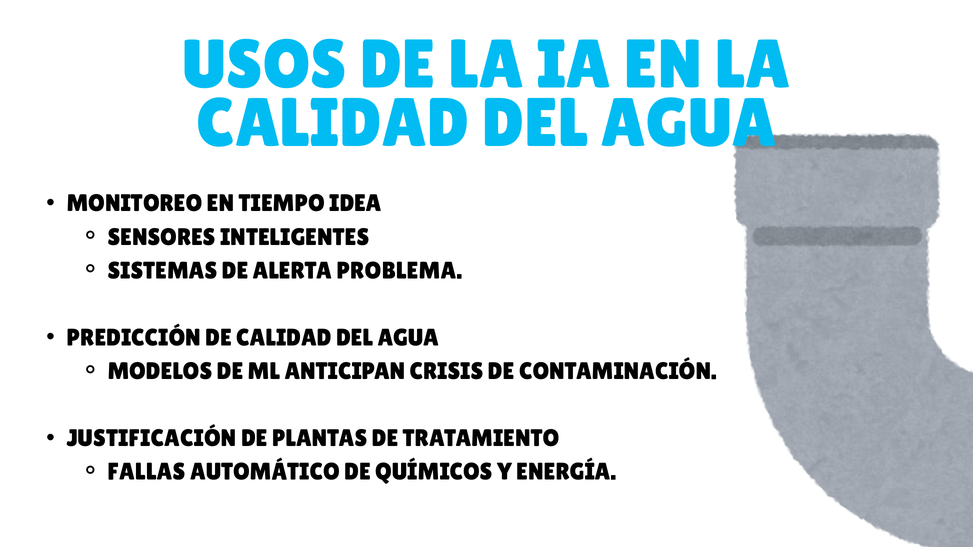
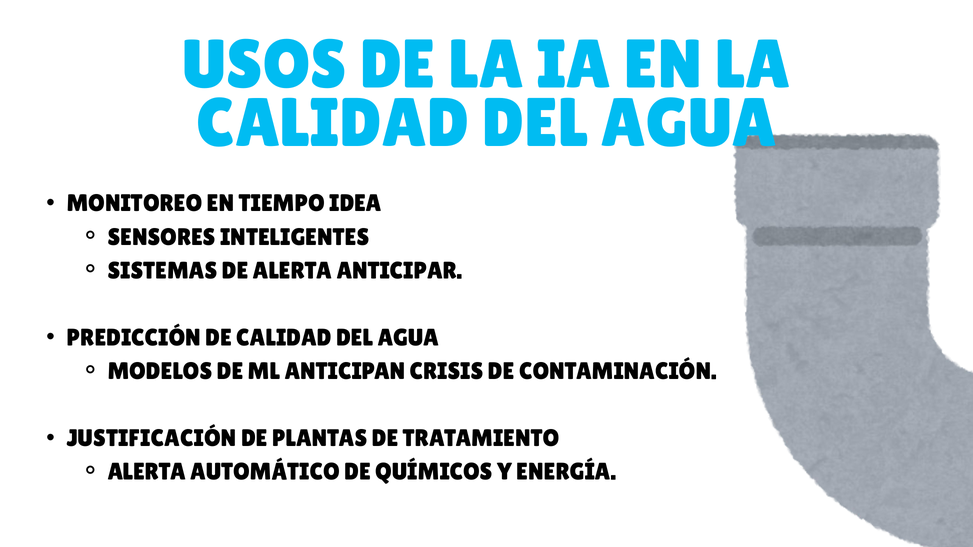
PROBLEMA: PROBLEMA -> ANTICIPAR (400, 271)
FALLAS: FALLAS -> ALERTA (147, 472)
